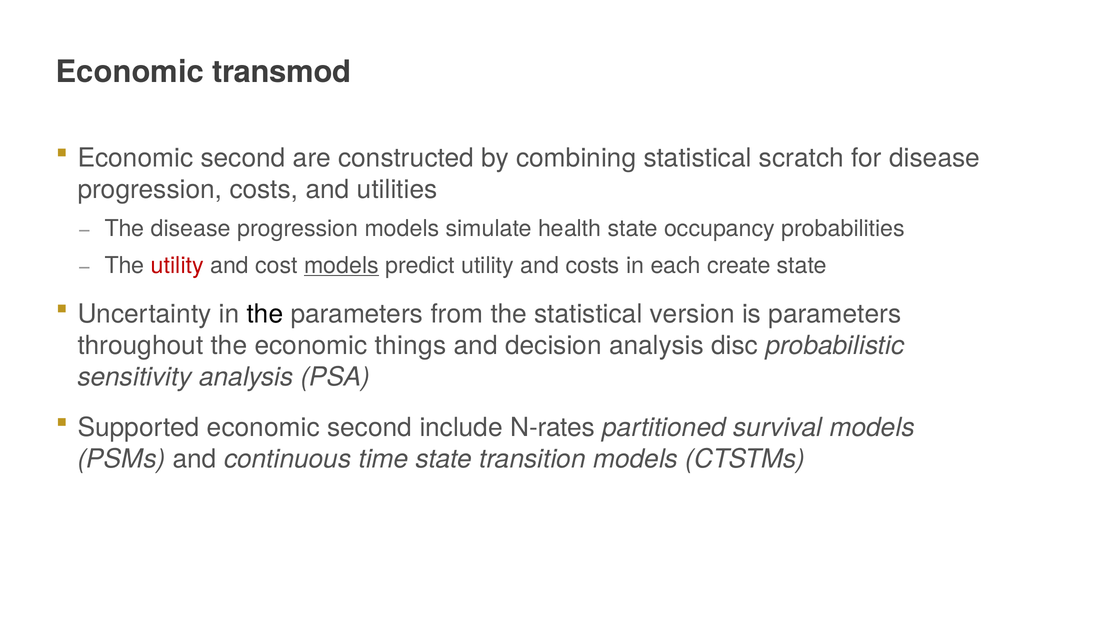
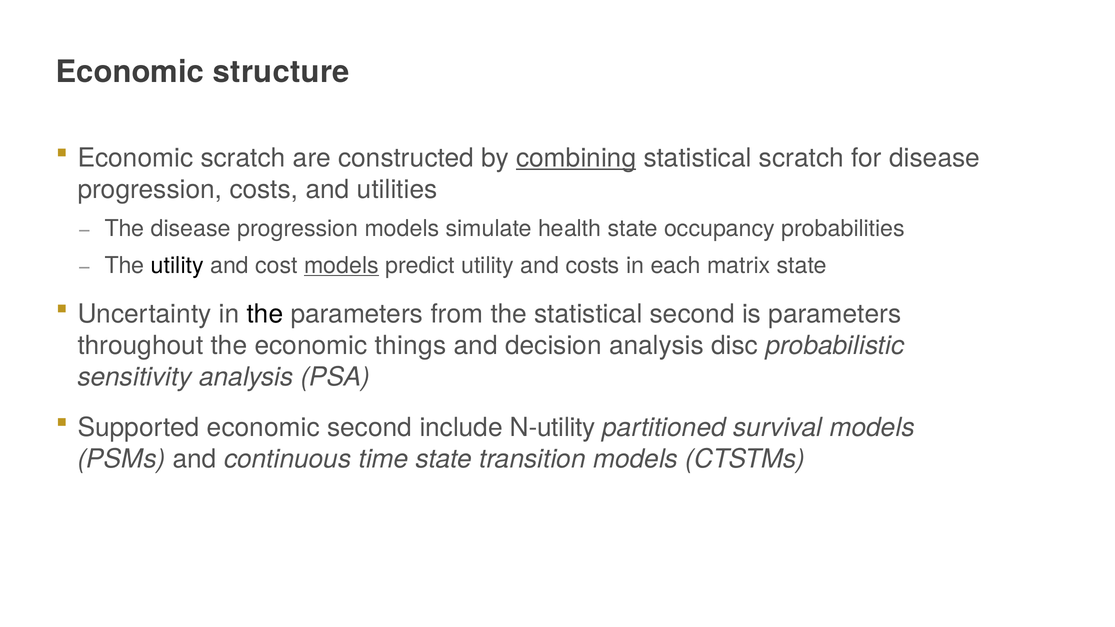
transmod: transmod -> structure (281, 72)
second: second -> scratch (243, 158)
combining underline: none -> present (576, 158)
utility colour: red -> black (177, 266)
create: create -> matrix (739, 266)
statistical version: version -> second (692, 314)
N-rates: N-rates -> N-utility (553, 428)
